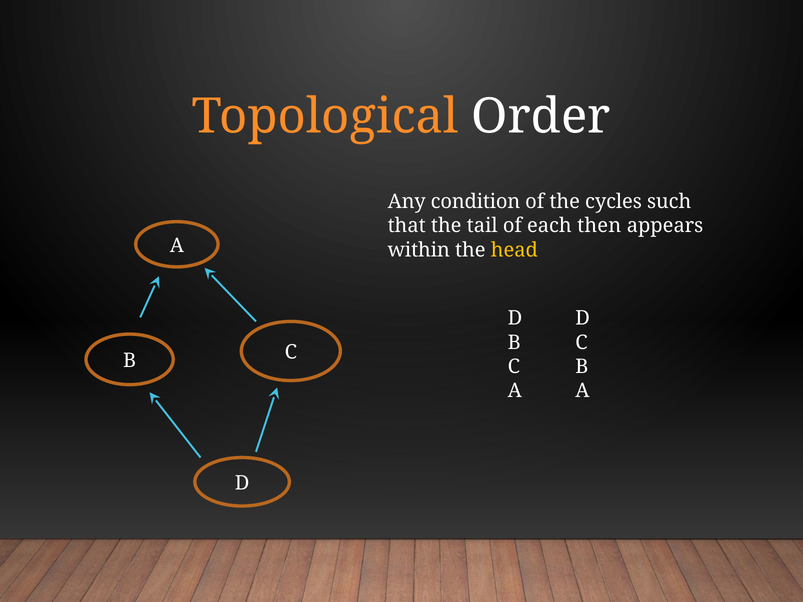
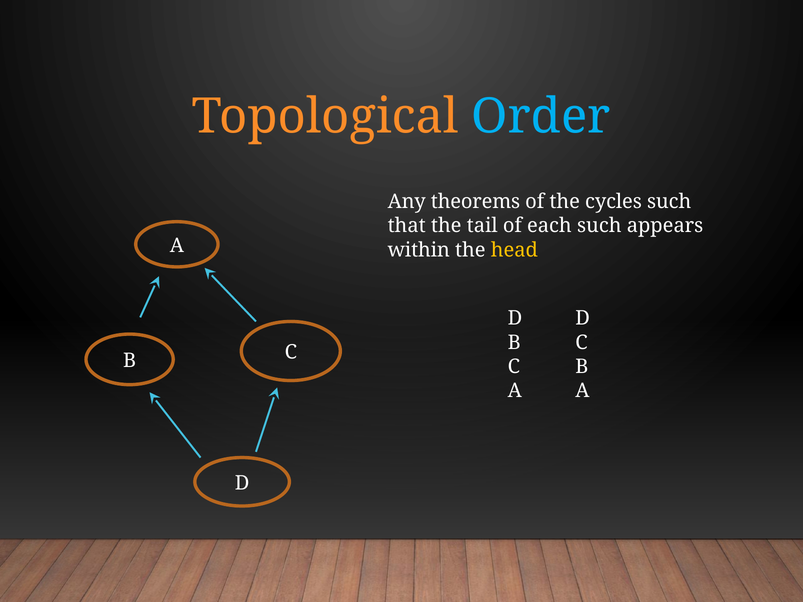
Order colour: white -> light blue (541, 116)
condition: condition -> theorems (475, 202)
each then: then -> such (599, 226)
